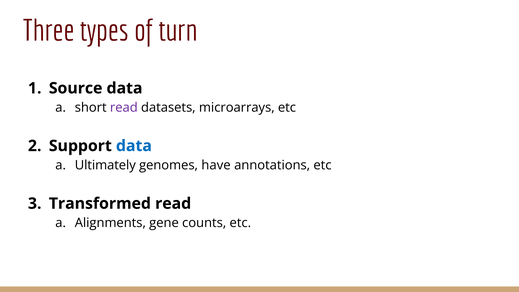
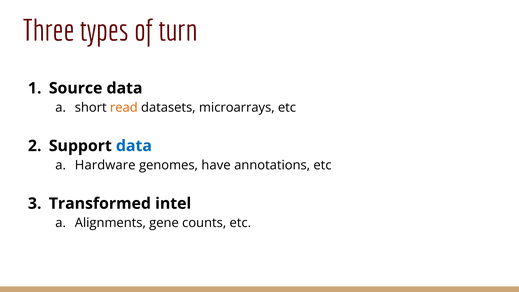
read colour: purple -> orange (124, 108)
Ultimately: Ultimately -> Hardware (105, 165)
Transformed read: read -> intel (173, 204)
